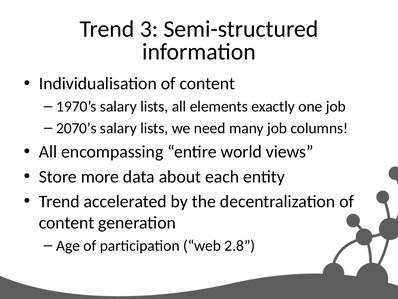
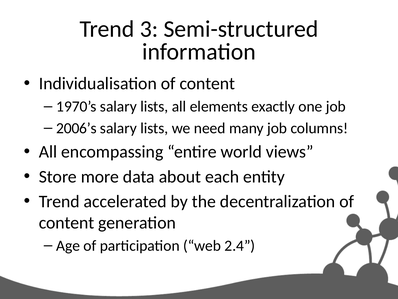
2070’s: 2070’s -> 2006’s (76, 128)
2.8: 2.8 -> 2.4 (240, 245)
